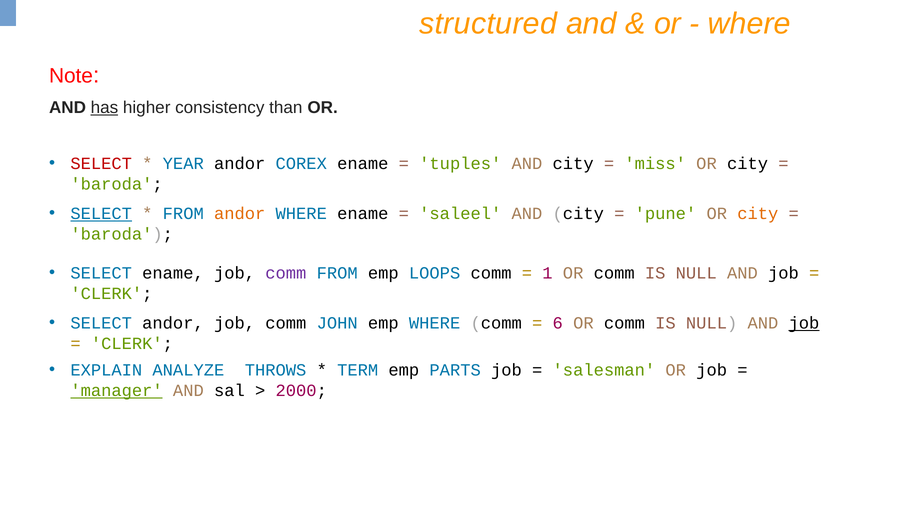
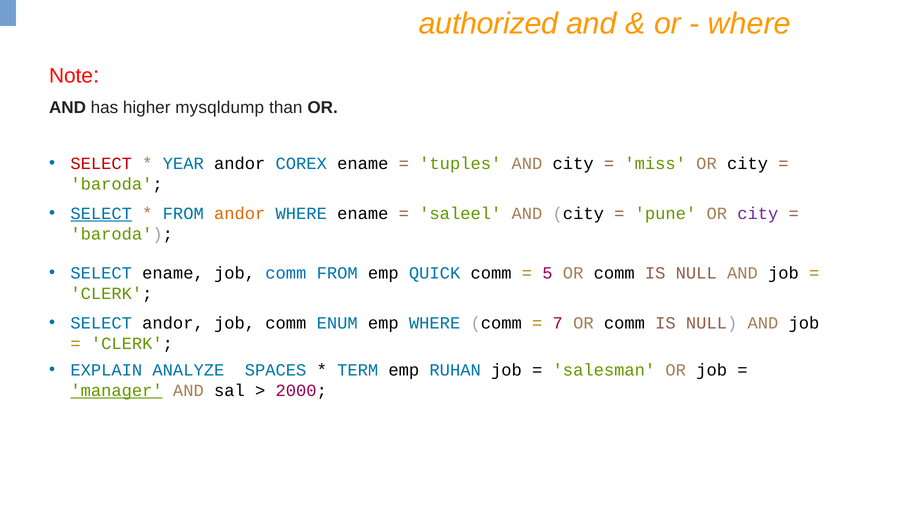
structured: structured -> authorized (488, 24)
has underline: present -> none (104, 108)
consistency: consistency -> mysqldump (220, 108)
city colour: orange -> purple (758, 214)
comm colour: purple -> blue (286, 273)
LOOPS: LOOPS -> QUICK (435, 273)
1: 1 -> 5 (547, 273)
JOHN: JOHN -> ENUM (337, 323)
6: 6 -> 7 (558, 323)
job underline: present -> none (804, 323)
THROWS: THROWS -> SPACES (276, 370)
PARTS: PARTS -> RUHAN (455, 370)
